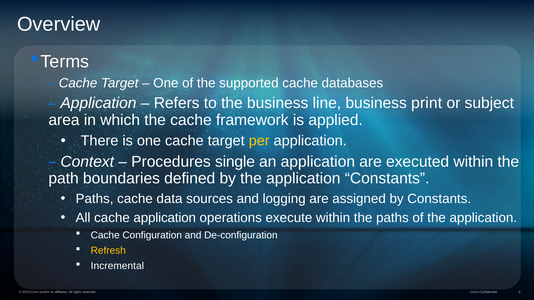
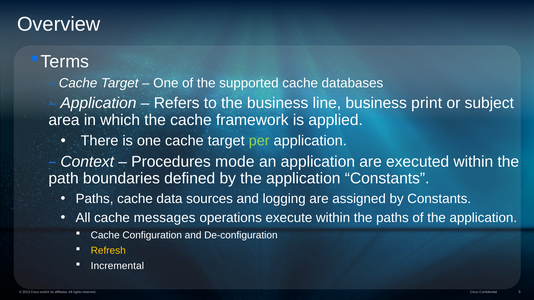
per colour: yellow -> light green (259, 141)
single: single -> mode (235, 162)
cache application: application -> messages (165, 218)
